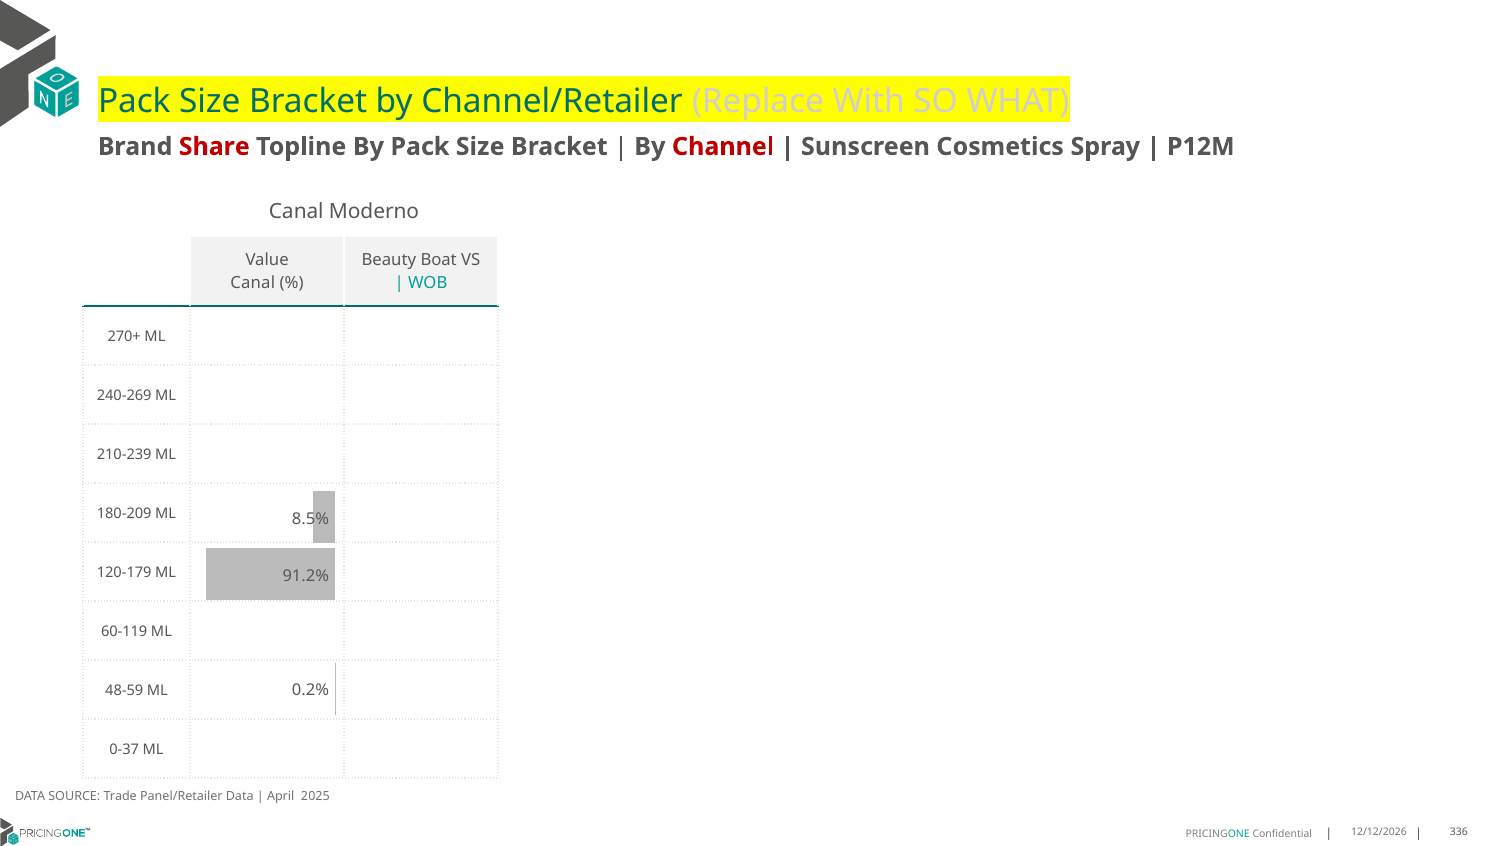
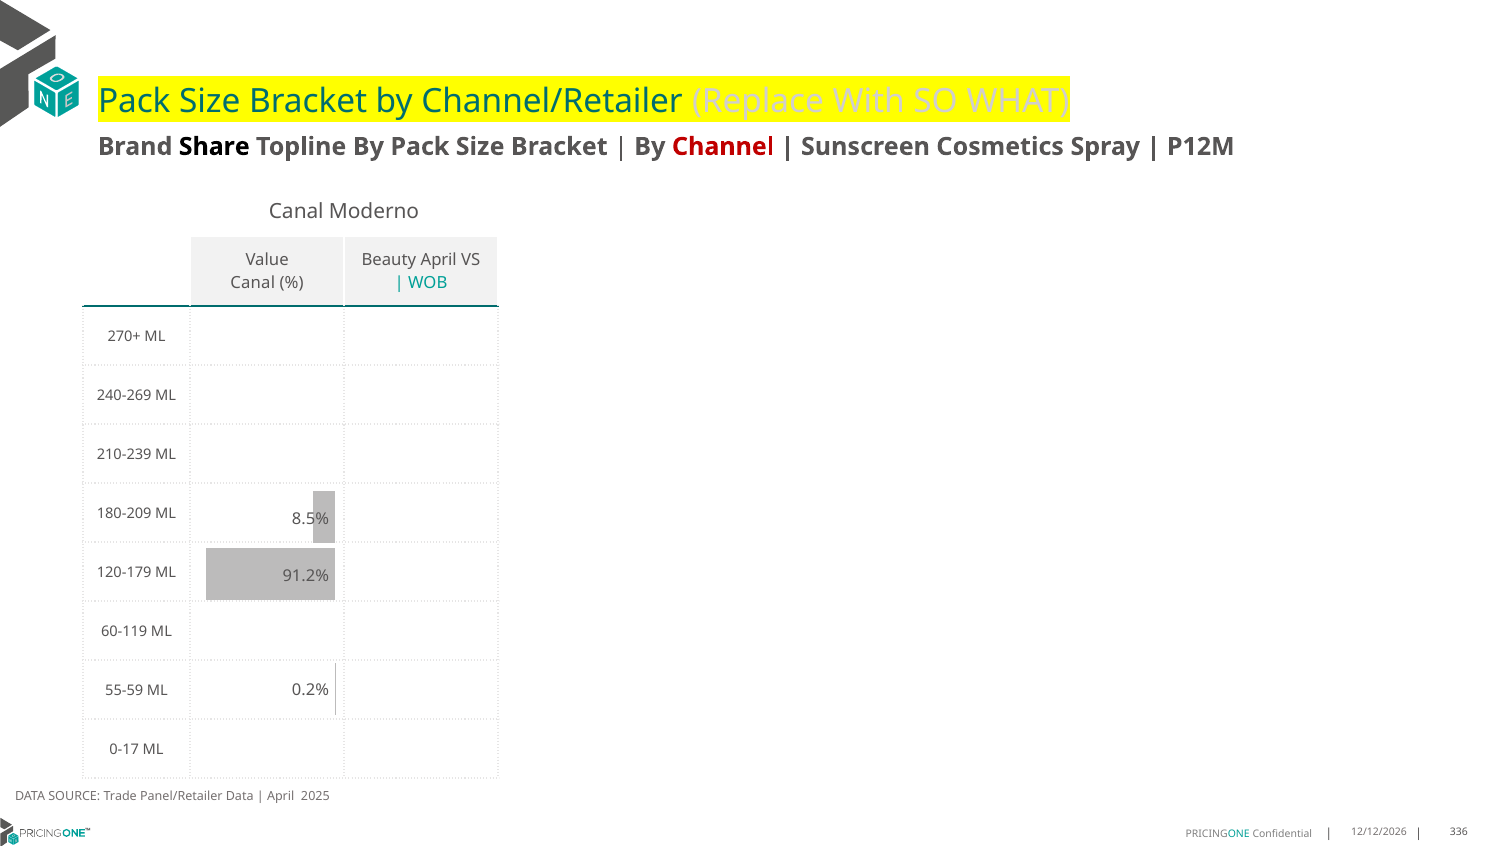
Share colour: red -> black (214, 147)
Beauty Boat: Boat -> April (439, 260)
48-59: 48-59 -> 55-59 (124, 691)
0-37: 0-37 -> 0-17 (124, 750)
